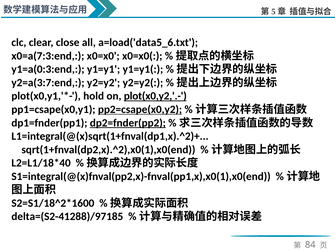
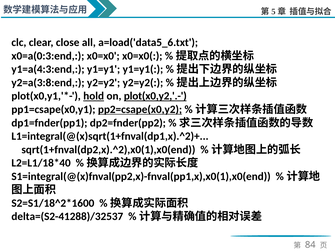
x0=a(7:3:end: x0=a(7:3:end -> x0=a(0:3:end (48, 56)
y1=a(0:3:end: y1=a(0:3:end -> y1=a(4:3:end (48, 69)
y2=a(3:7:end: y2=a(3:7:end -> y2=a(3:8:end (48, 83)
hold underline: none -> present (94, 96)
dp2=fnder(pp2 underline: present -> none (128, 123)
delta=(S2-41288)/97185: delta=(S2-41288)/97185 -> delta=(S2-41288)/32537 (67, 217)
